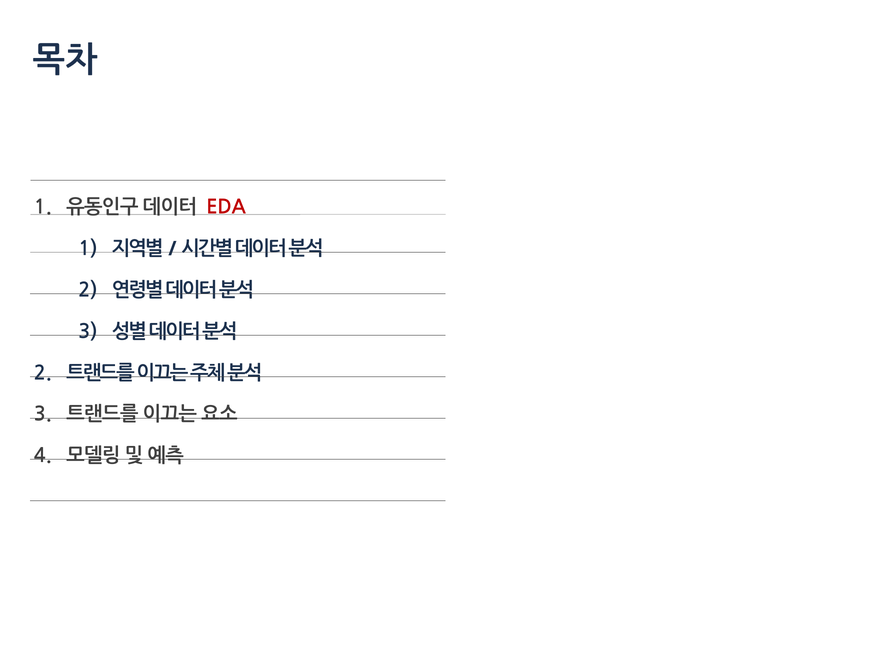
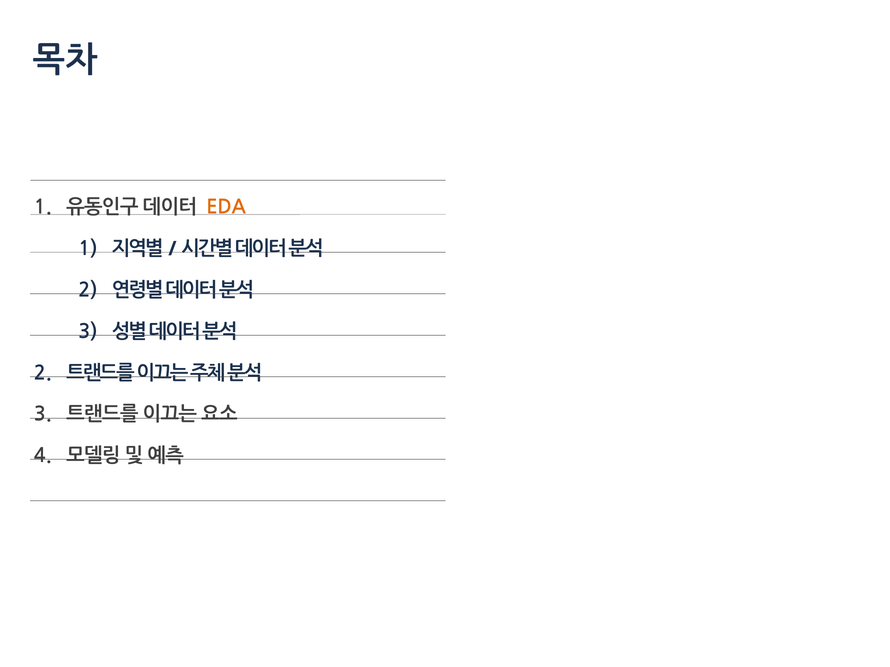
EDA colour: red -> orange (226, 207)
